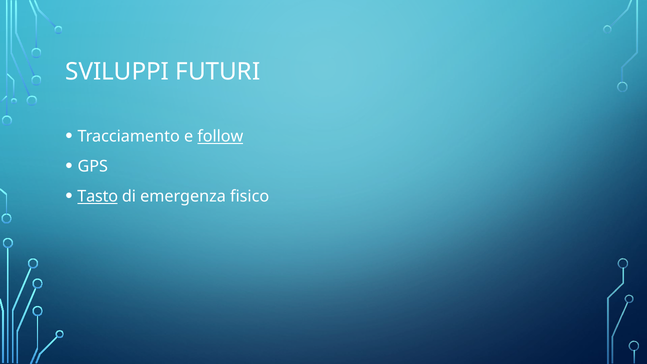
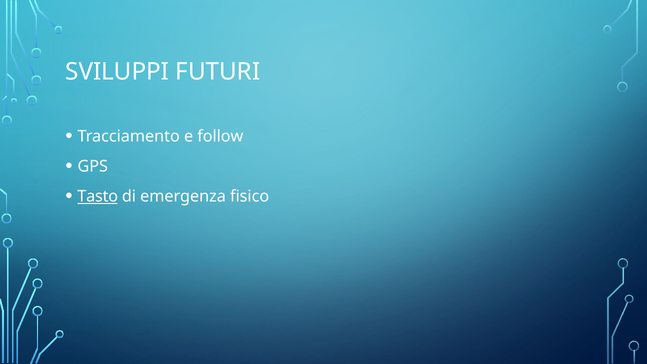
follow underline: present -> none (220, 137)
